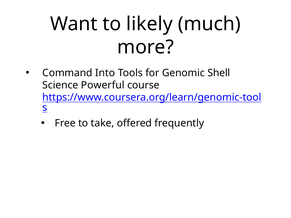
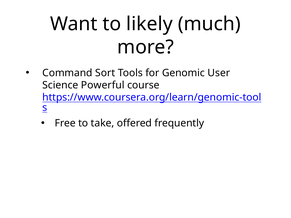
Into: Into -> Sort (105, 73)
Shell: Shell -> User (219, 73)
